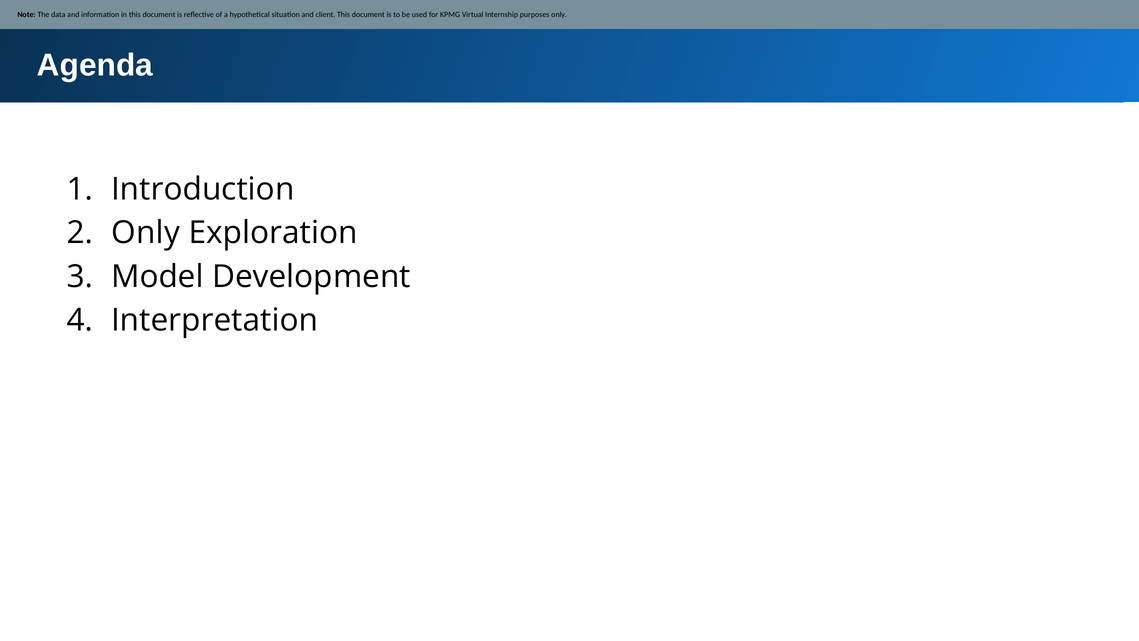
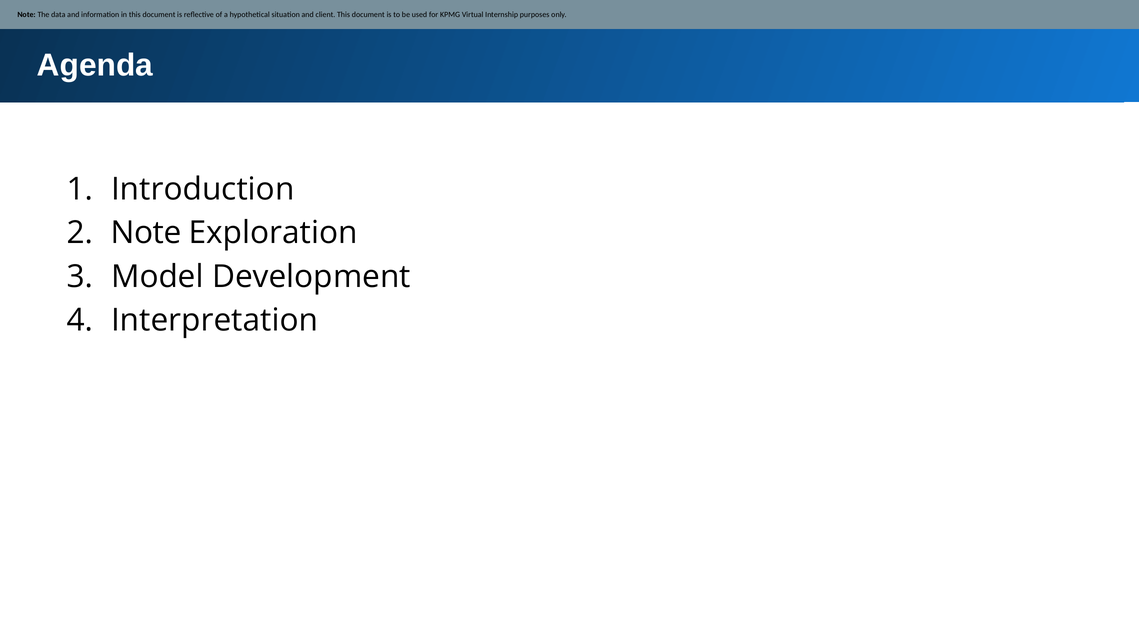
Only: Only -> Note (146, 233)
